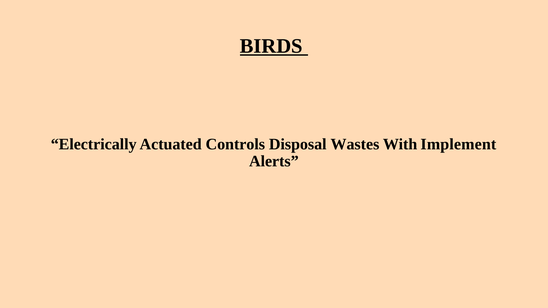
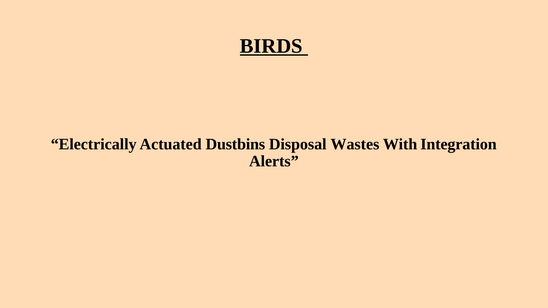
Controls: Controls -> Dustbins (235, 144)
Implement: Implement -> Integration (459, 144)
